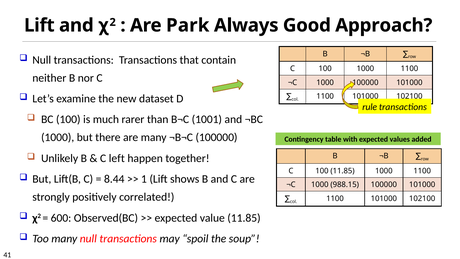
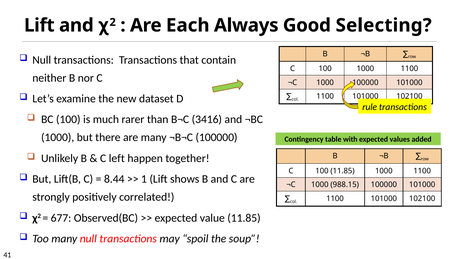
Park: Park -> Each (188, 25)
Approach: Approach -> Selecting (384, 25)
1001: 1001 -> 3416 (207, 119)
600: 600 -> 677 (61, 218)
